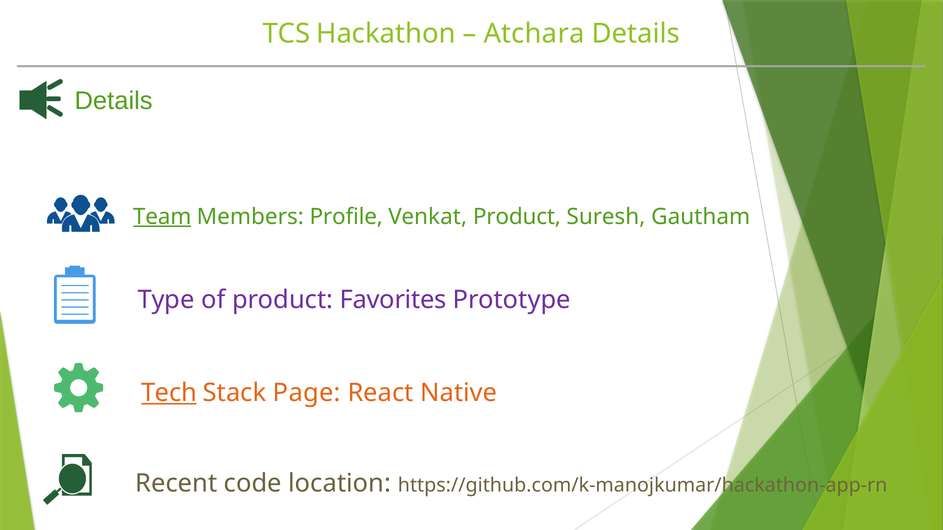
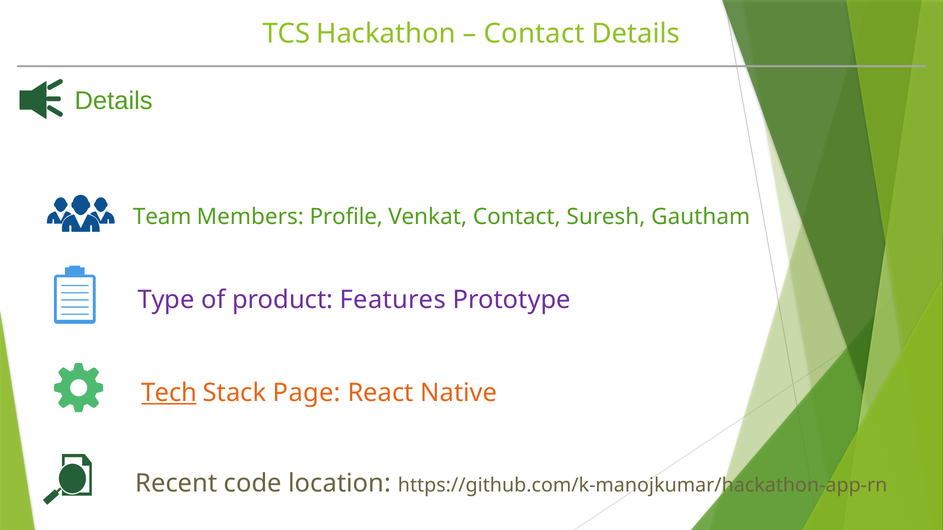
Atchara: Atchara -> Contact (534, 34)
Team underline: present -> none (162, 217)
Venkat Product: Product -> Contact (517, 217)
Favorites: Favorites -> Features (393, 300)
